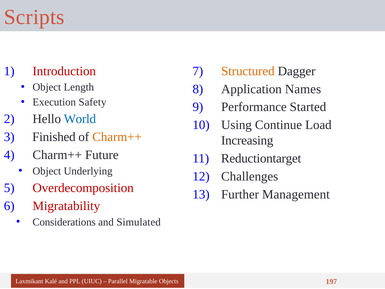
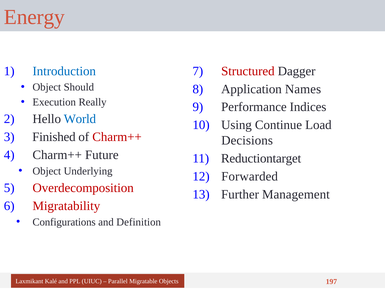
Scripts: Scripts -> Energy (34, 17)
Introduction colour: red -> blue (64, 71)
Structured colour: orange -> red (248, 71)
Length: Length -> Should (79, 87)
Safety: Safety -> Really (93, 102)
Started: Started -> Indices (308, 107)
Charm++ colour: orange -> red (117, 137)
Increasing: Increasing -> Decisions (247, 140)
Challenges: Challenges -> Forwarded (250, 176)
Considerations: Considerations -> Configurations (64, 222)
Simulated: Simulated -> Definition (139, 222)
